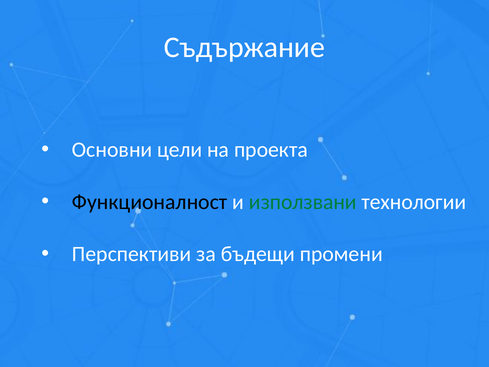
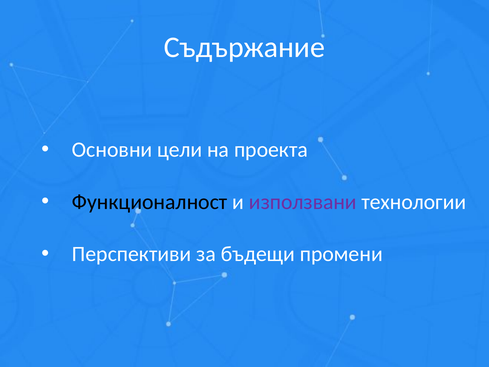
използвани colour: green -> purple (303, 202)
